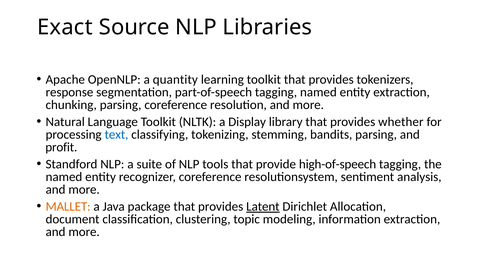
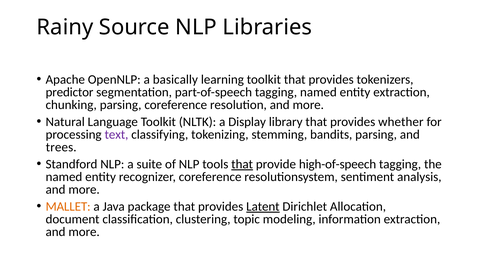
Exact: Exact -> Rainy (65, 27)
quantity: quantity -> basically (175, 79)
response: response -> predictor (70, 92)
text colour: blue -> purple (116, 134)
profit: profit -> trees (61, 147)
that underline: none -> present (242, 164)
